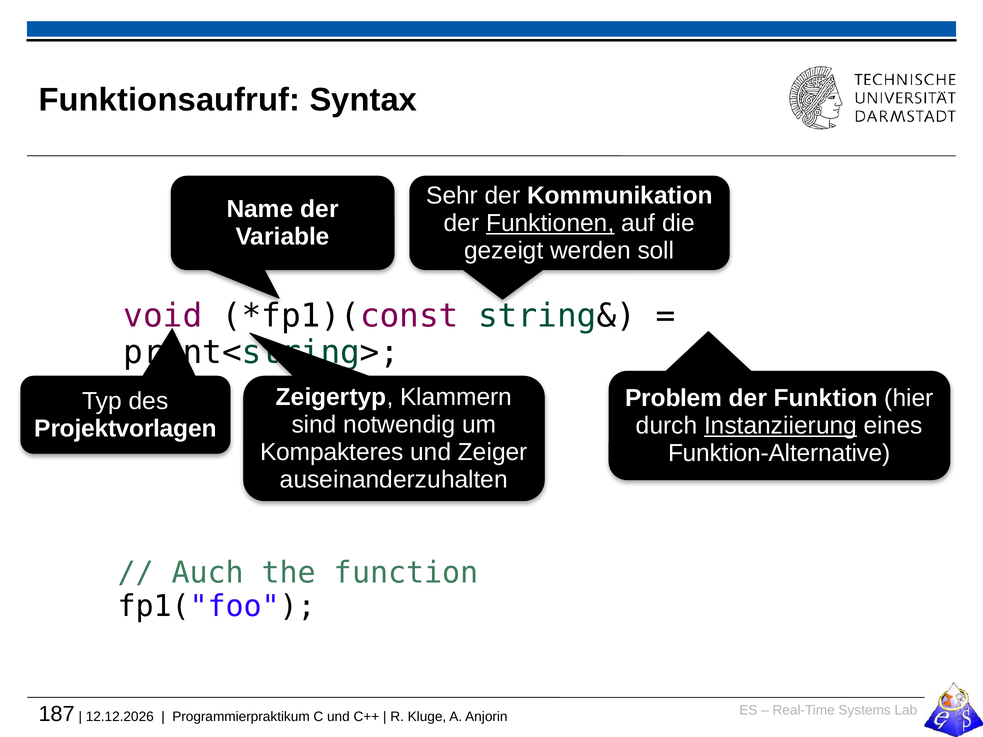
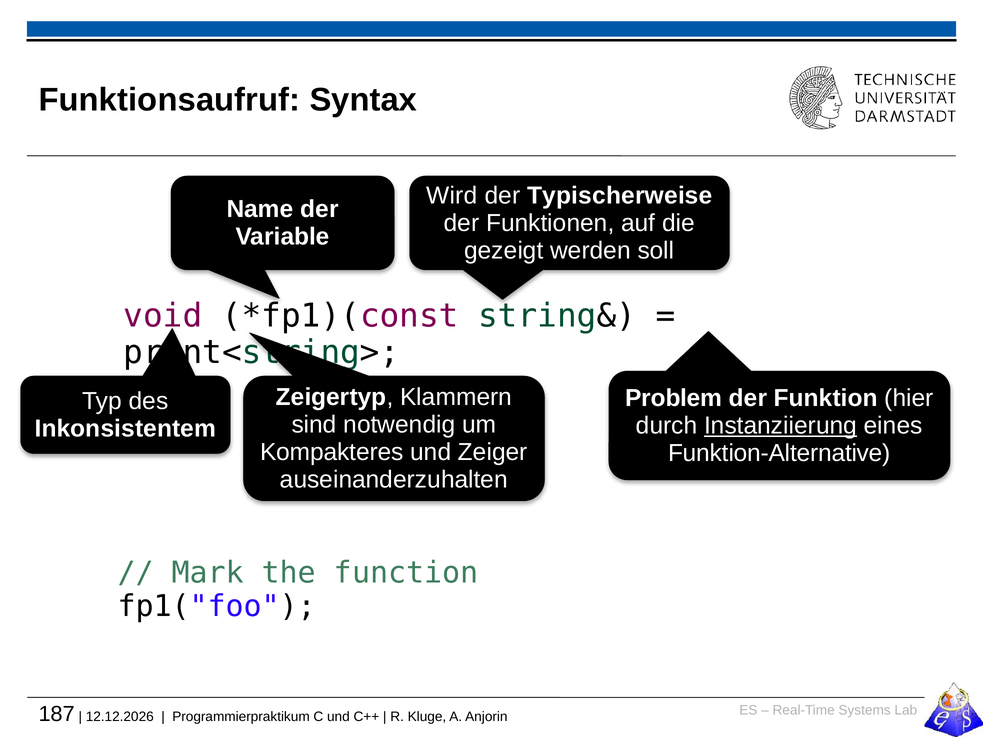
Sehr: Sehr -> Wird (452, 196)
Kommunikation: Kommunikation -> Typischerweise (620, 196)
Funktionen underline: present -> none (550, 223)
Projektvorlagen: Projektvorlagen -> Inkonsistentem (125, 429)
Auch: Auch -> Mark (208, 573)
